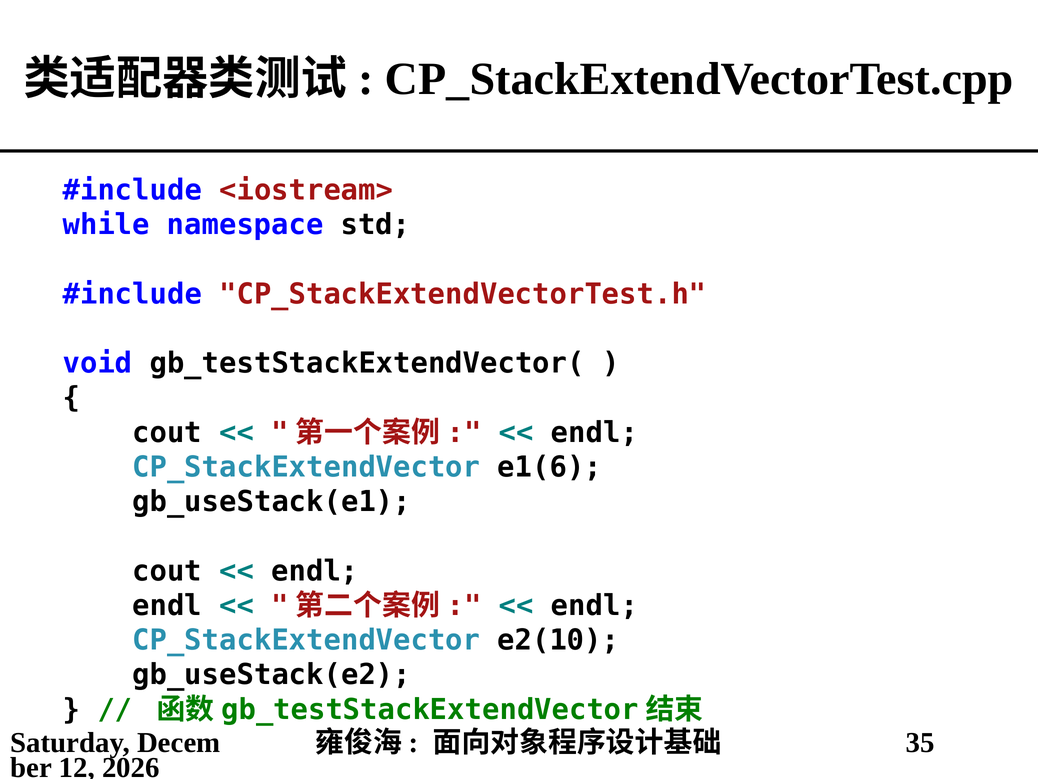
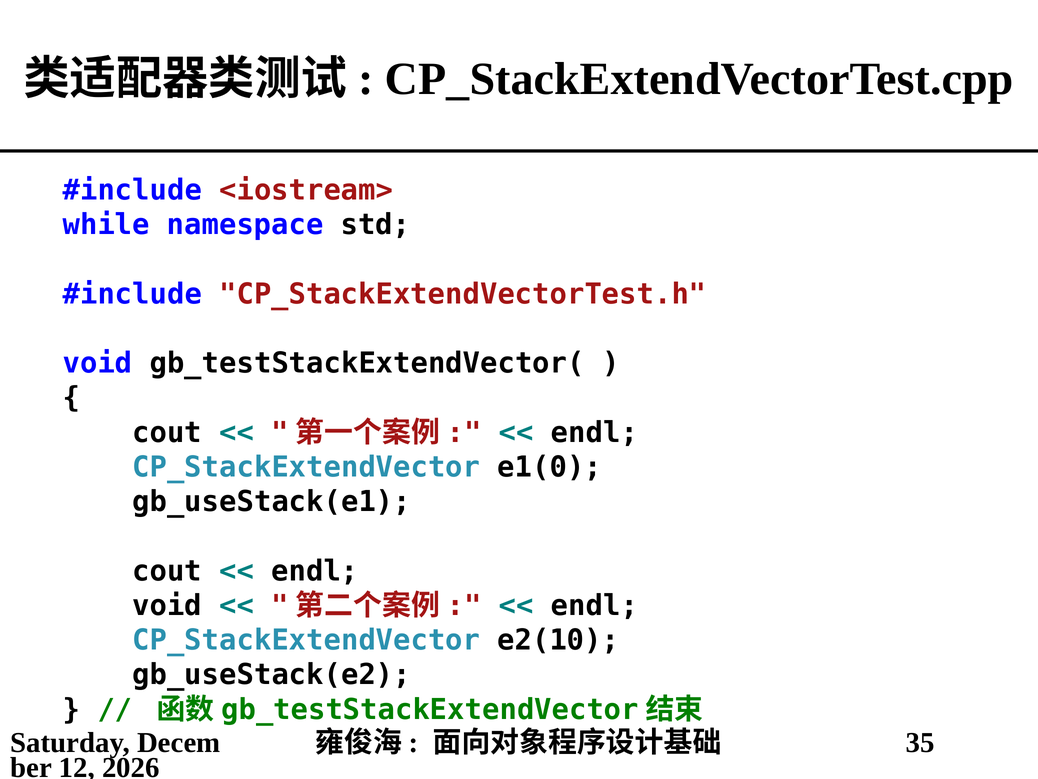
e1(6: e1(6 -> e1(0 (550, 467)
endl: endl -> void (167, 605)
